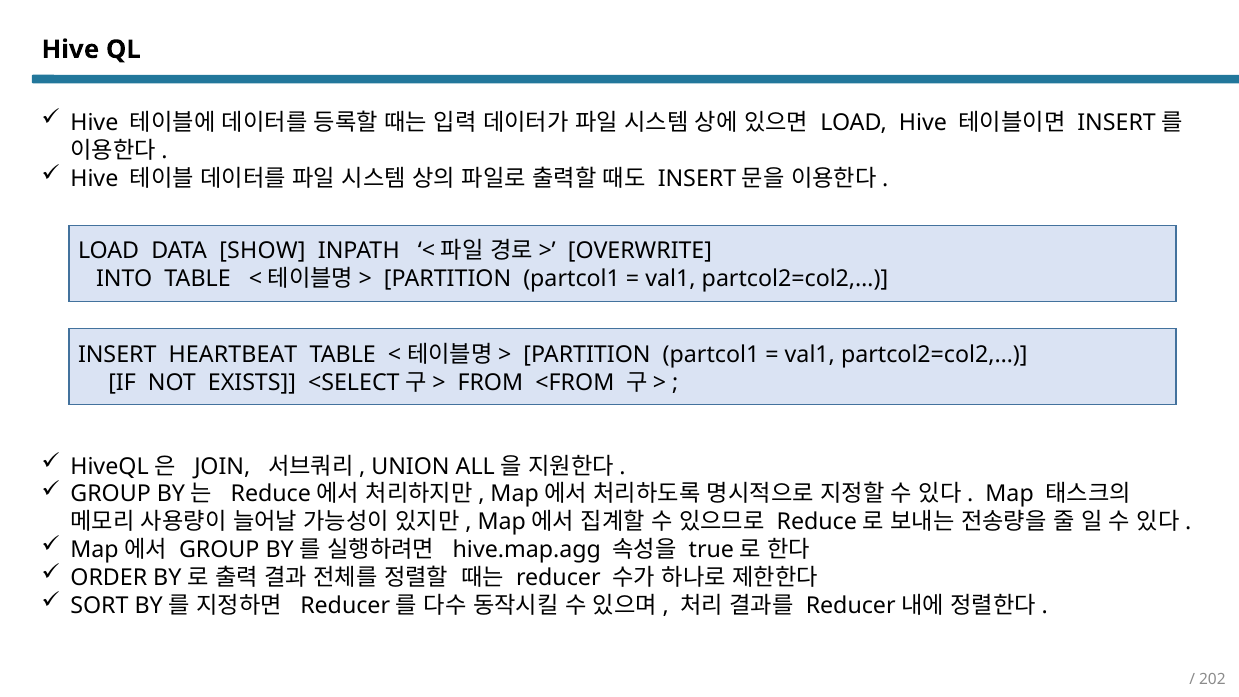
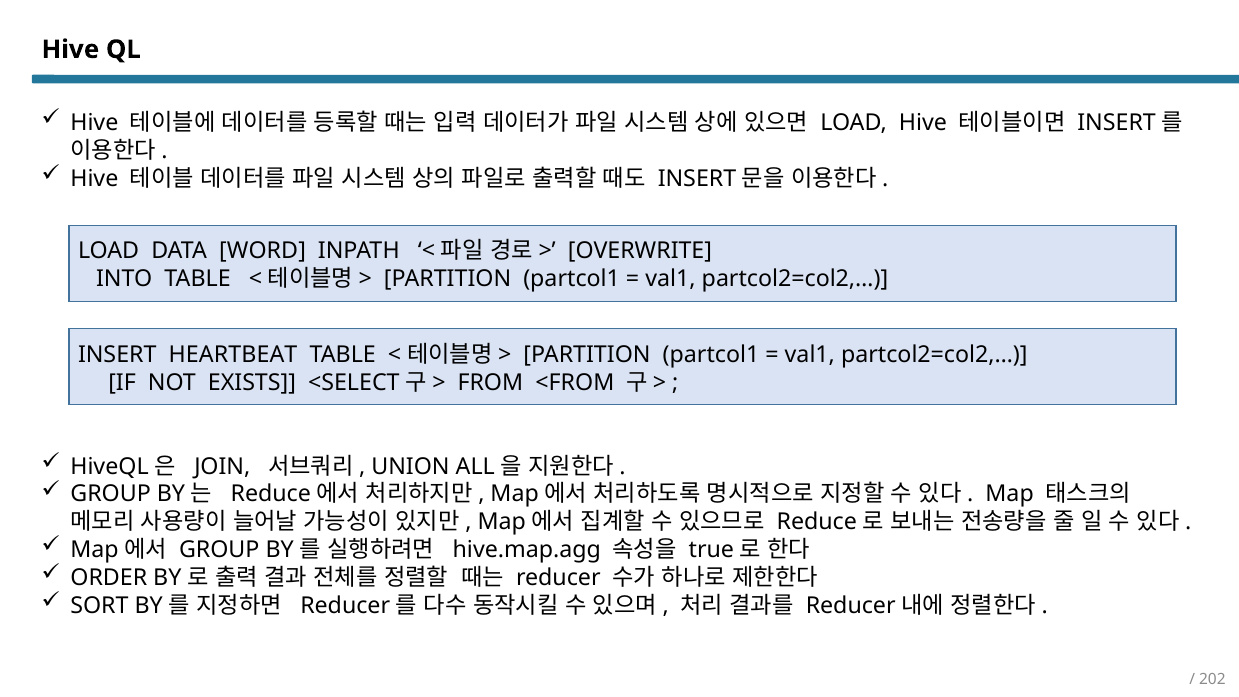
SHOW: SHOW -> WORD (263, 251)
